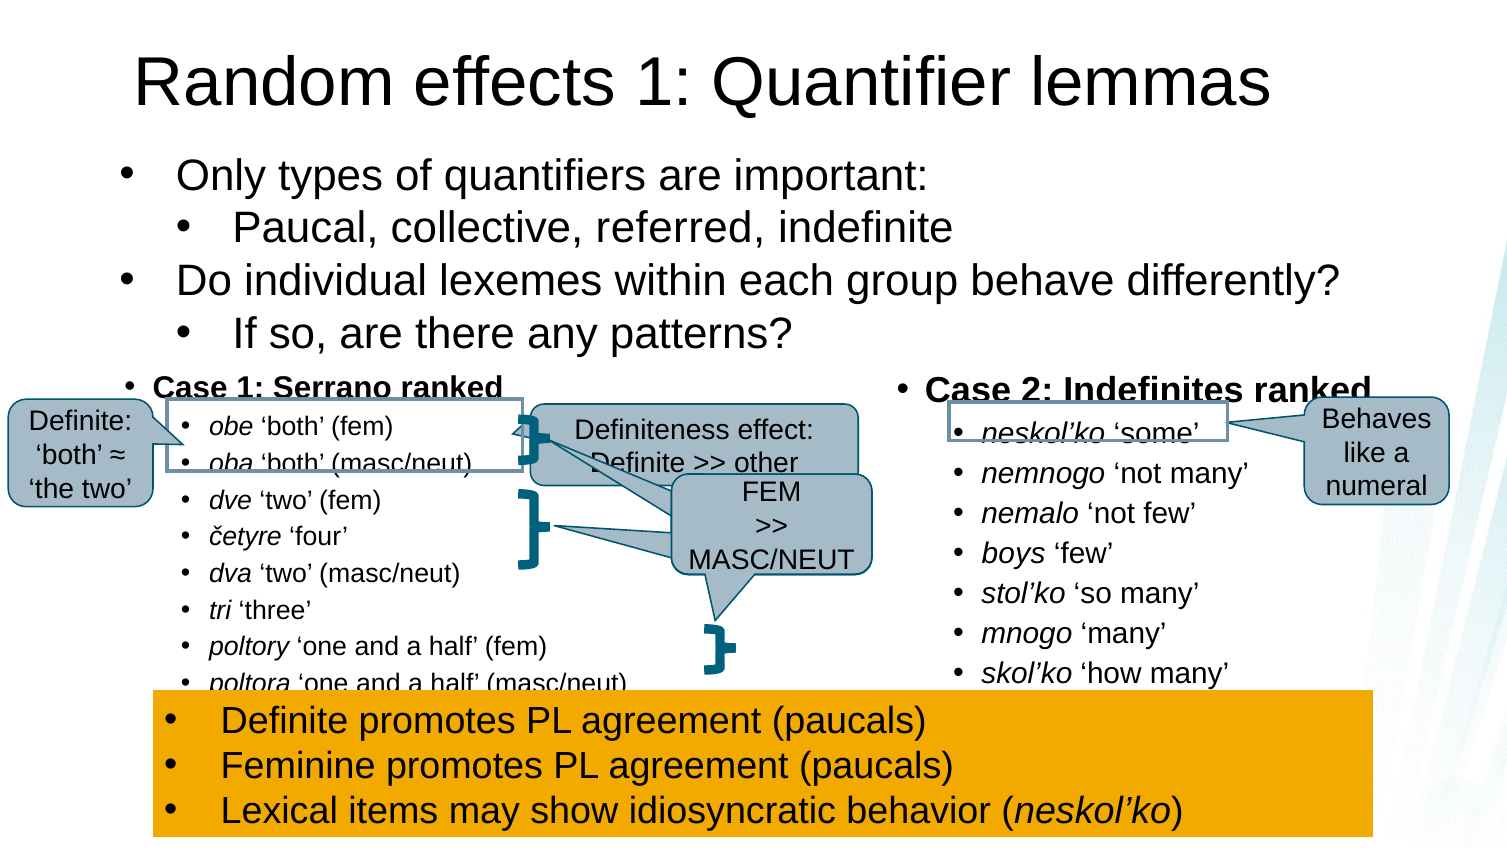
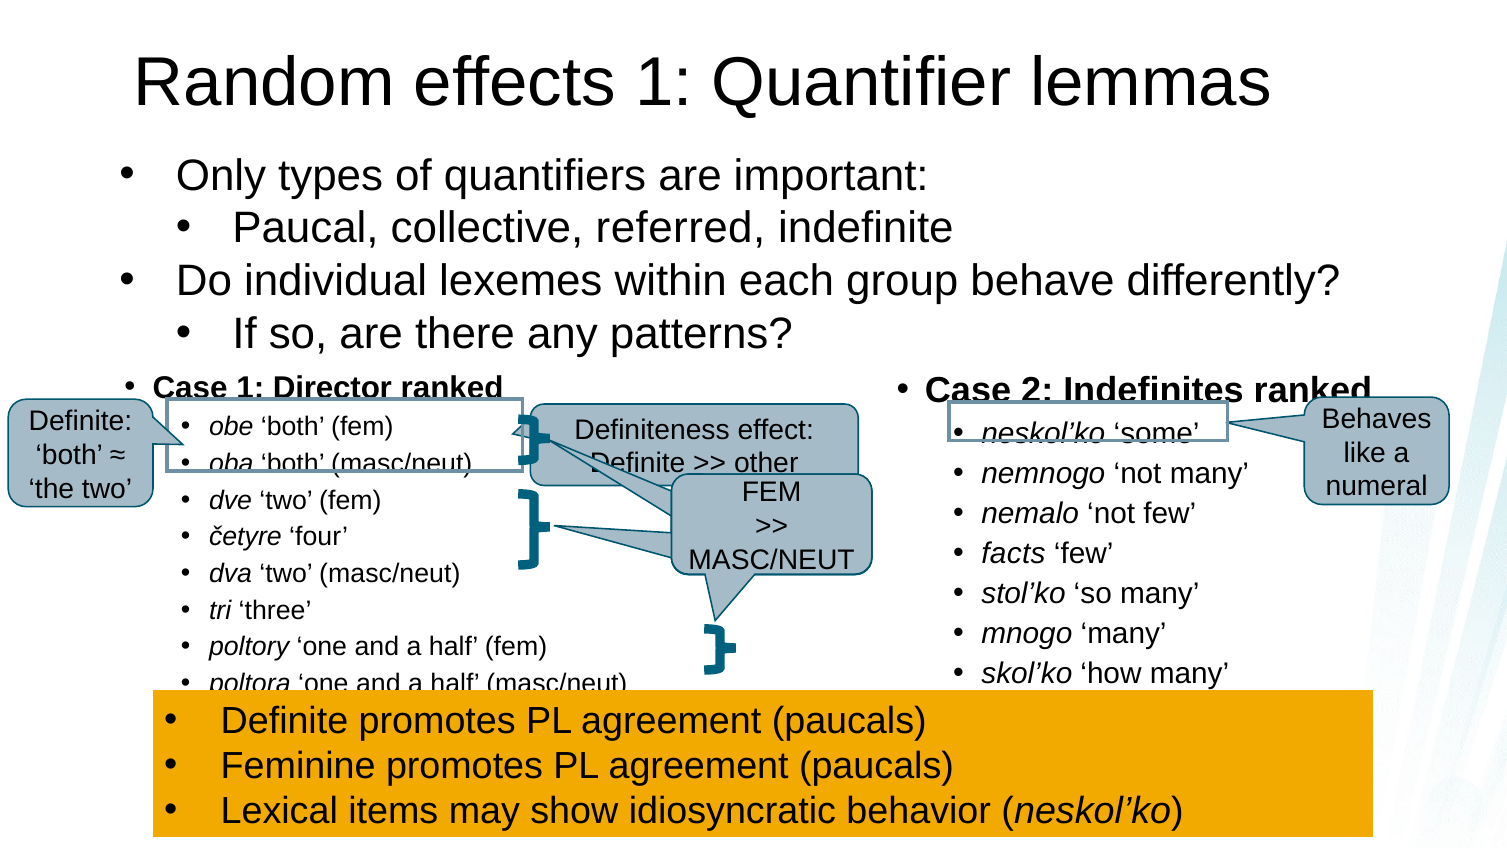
Serrano: Serrano -> Director (332, 388)
boys: boys -> facts (1013, 554)
